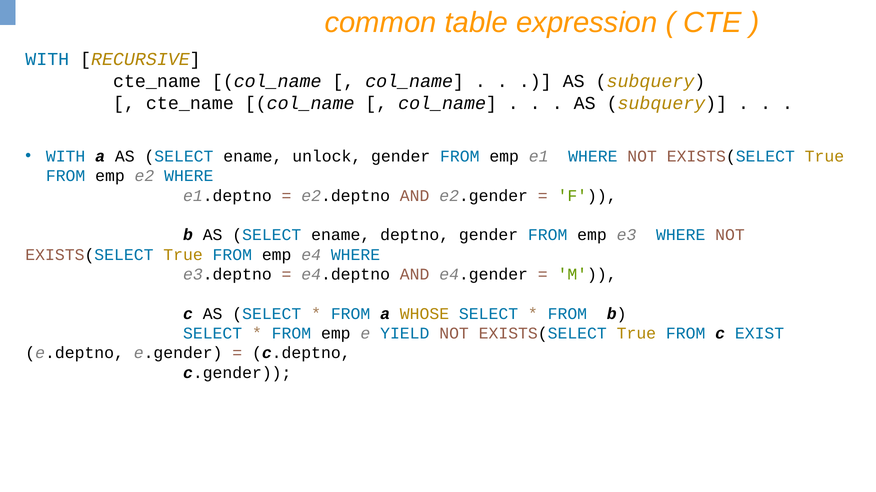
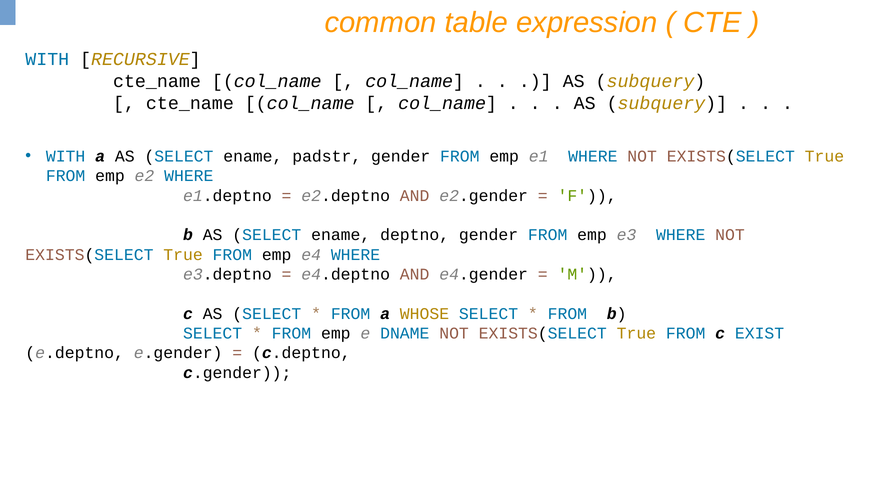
unlock: unlock -> padstr (327, 156)
YIELD: YIELD -> DNAME (405, 334)
